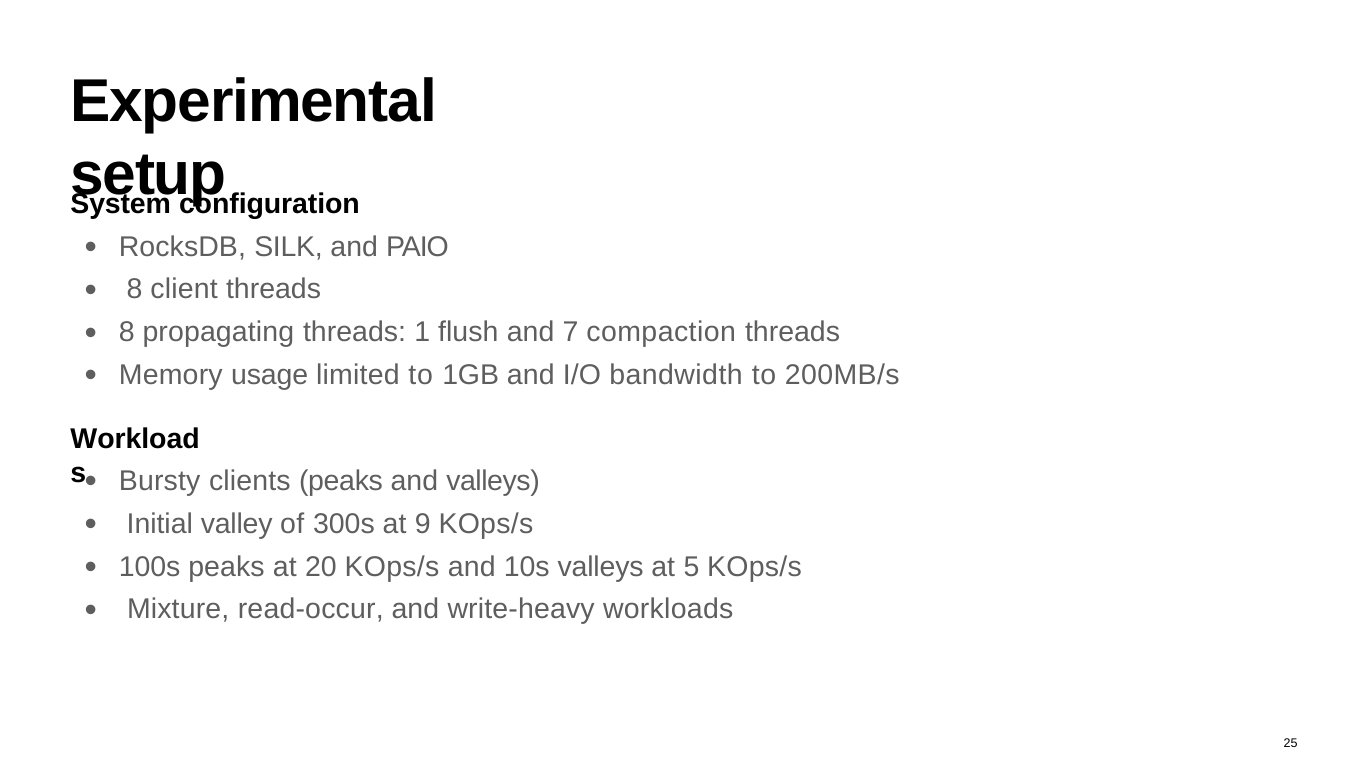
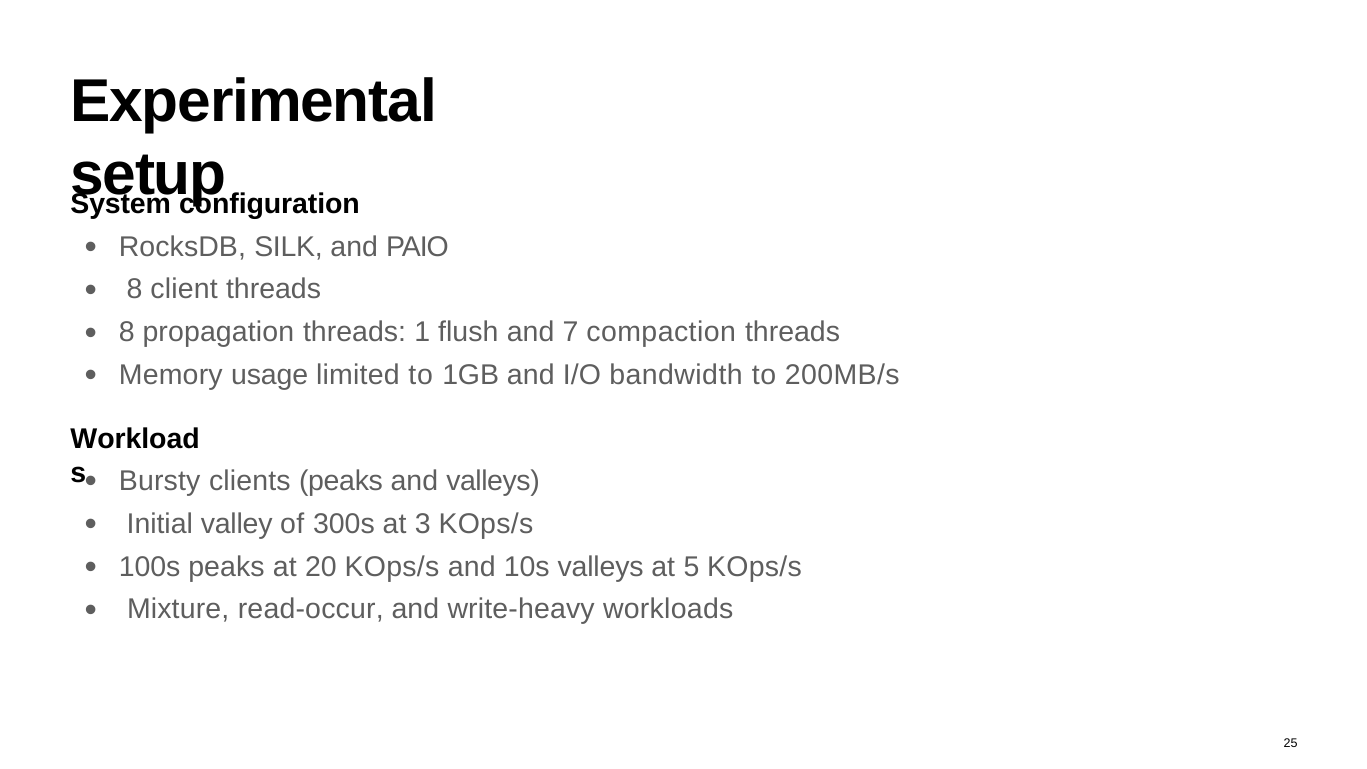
propagating: propagating -> propagation (218, 332)
9: 9 -> 3 (423, 524)
